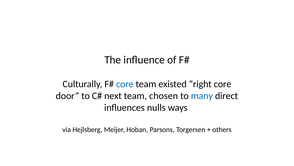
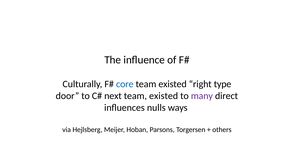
right core: core -> type (223, 84)
chosen: chosen -> existed (164, 96)
many colour: blue -> purple (202, 96)
